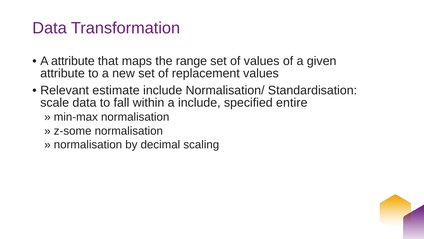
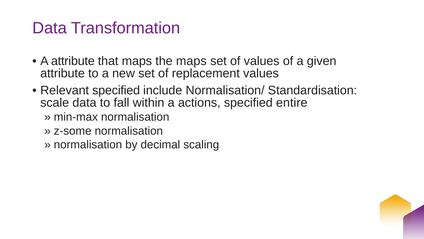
the range: range -> maps (191, 61)
Relevant estimate: estimate -> specified (116, 90)
a include: include -> actions (199, 103)
